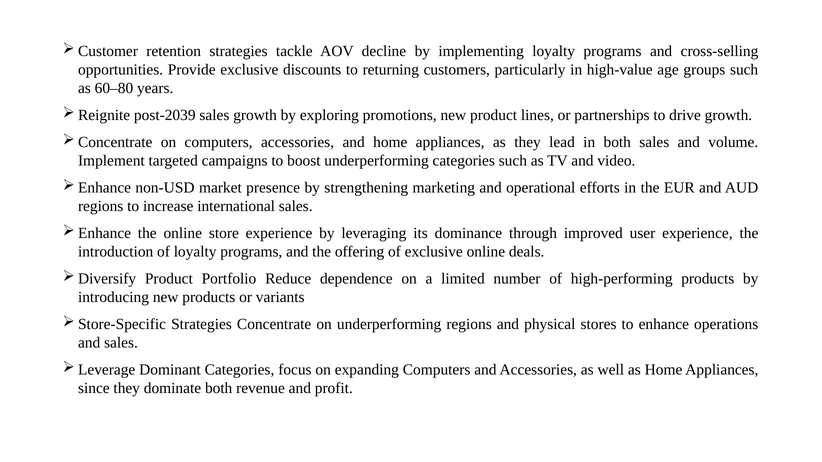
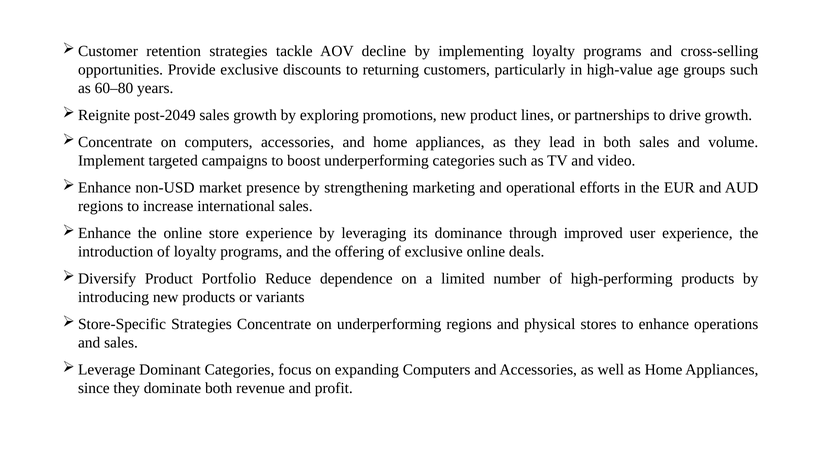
post-2039: post-2039 -> post-2049 (165, 115)
